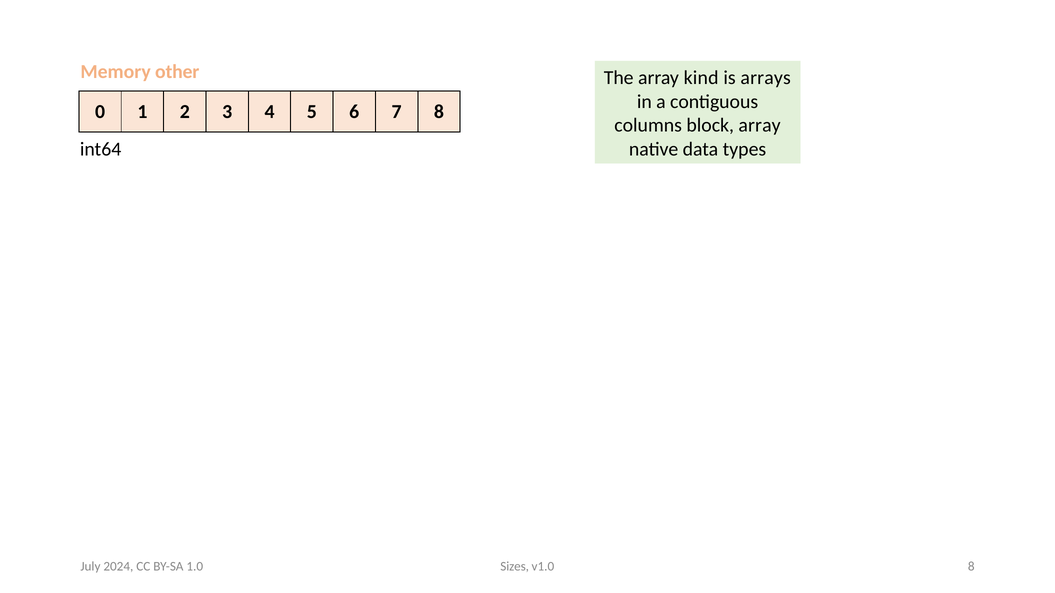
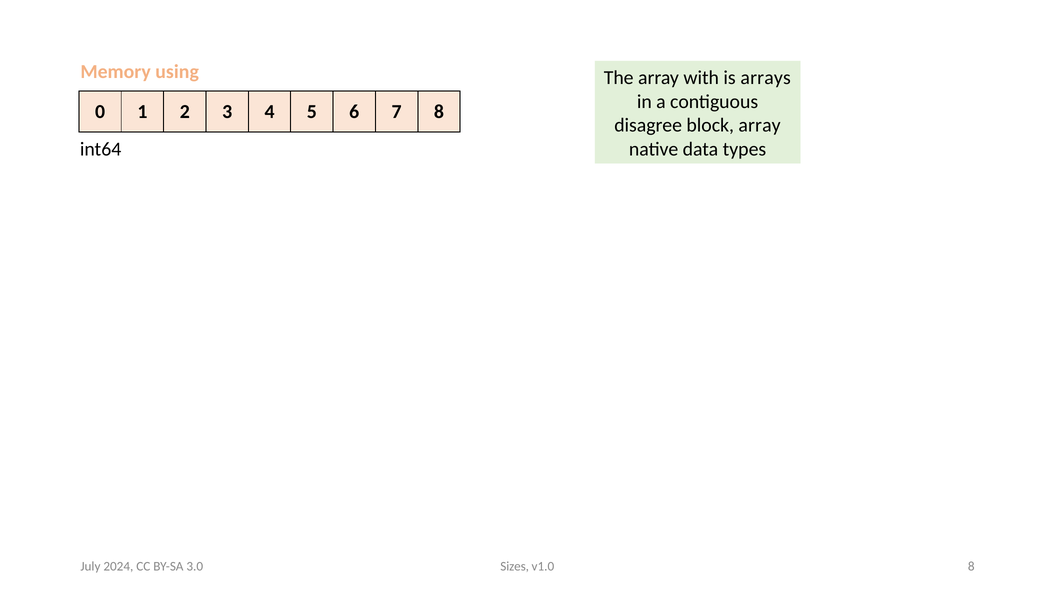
other: other -> using (177, 72)
kind: kind -> with (701, 78)
columns: columns -> disagree (648, 125)
1.0: 1.0 -> 3.0 (195, 567)
